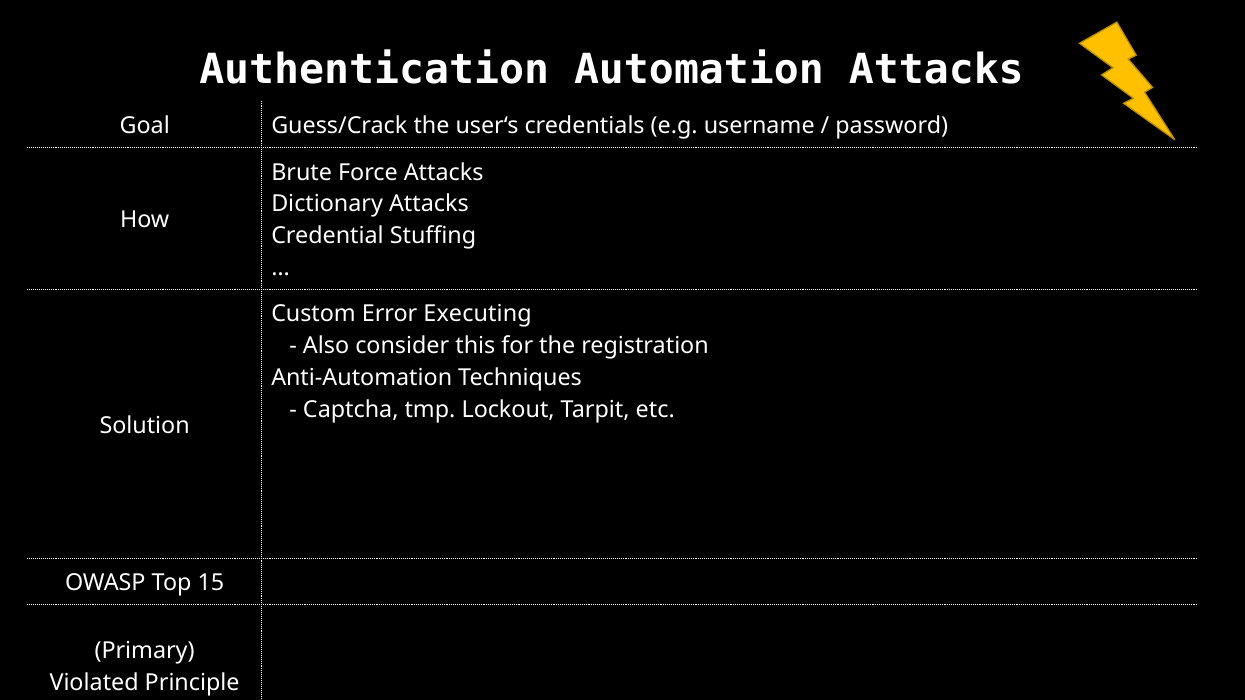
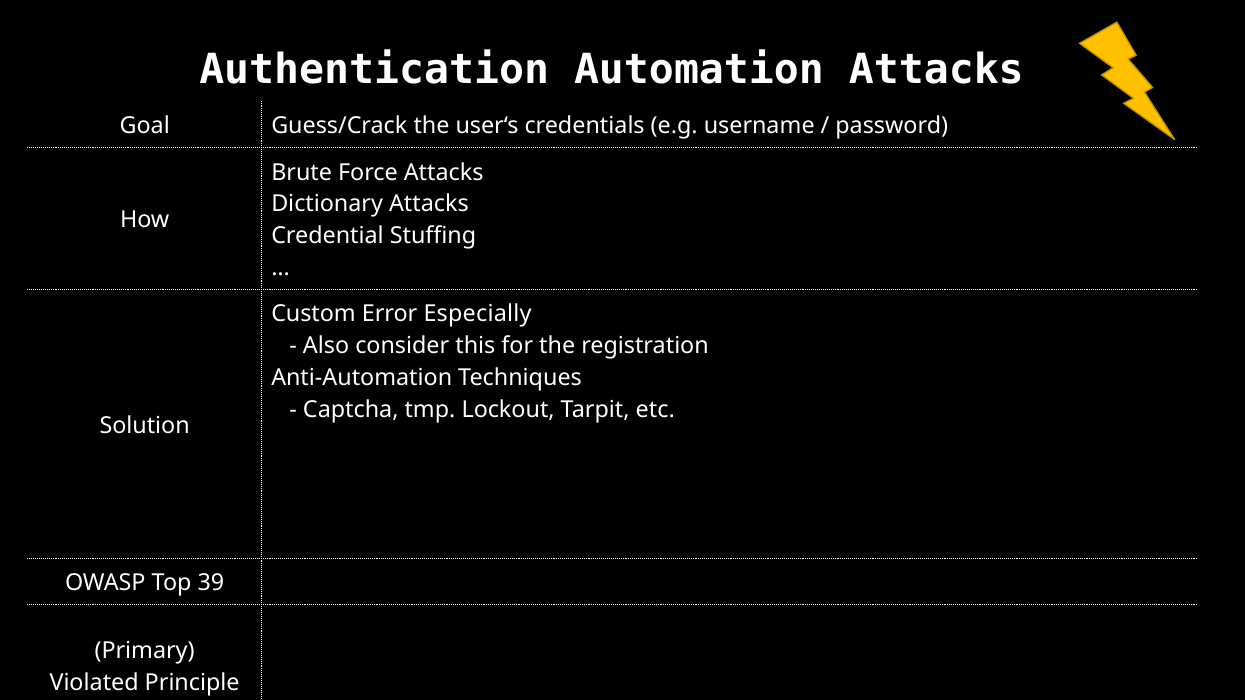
Executing: Executing -> Especially (478, 314)
15: 15 -> 39 (211, 583)
